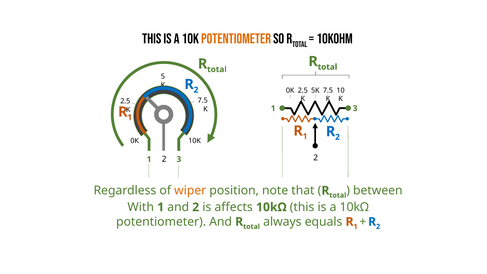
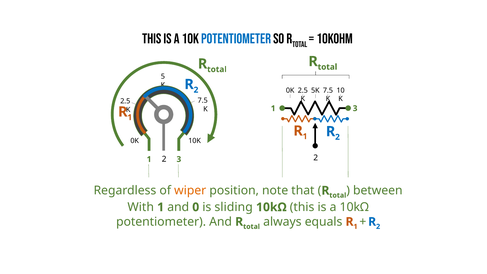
potentiometer colour: orange -> blue (236, 39)
and 2: 2 -> 0 (196, 207)
affects: affects -> sliding (234, 207)
